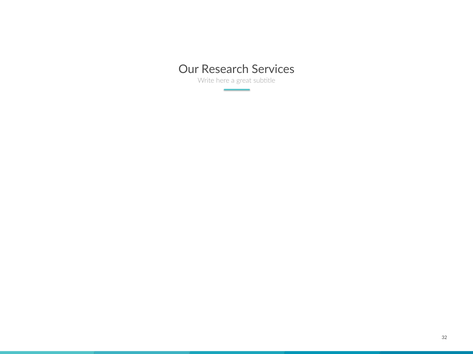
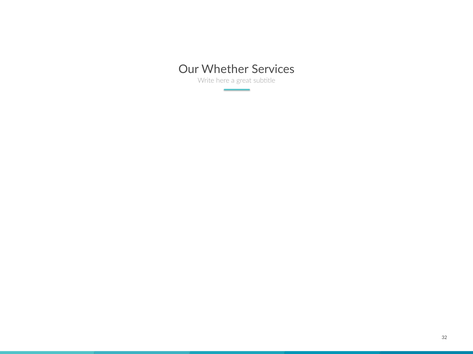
Research: Research -> Whether (225, 69)
